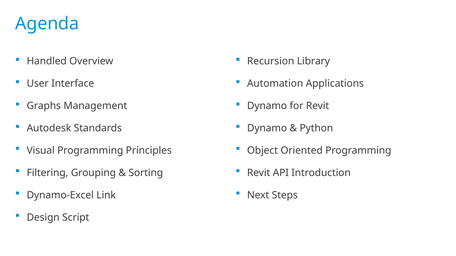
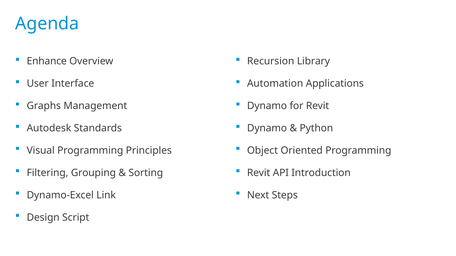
Handled: Handled -> Enhance (47, 61)
